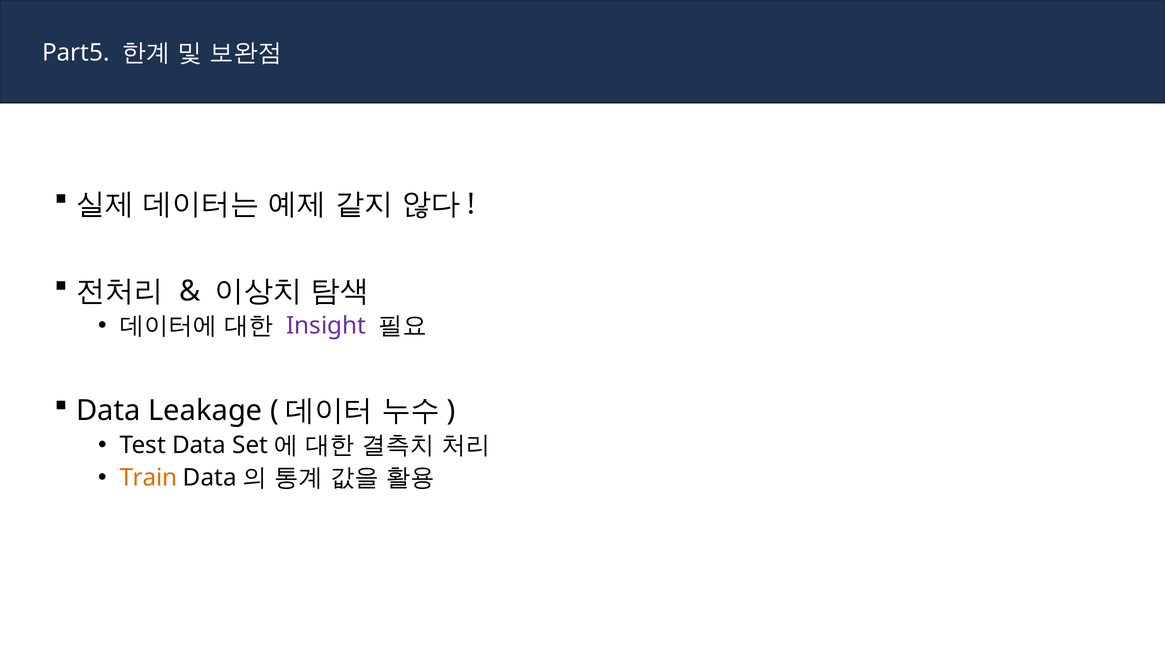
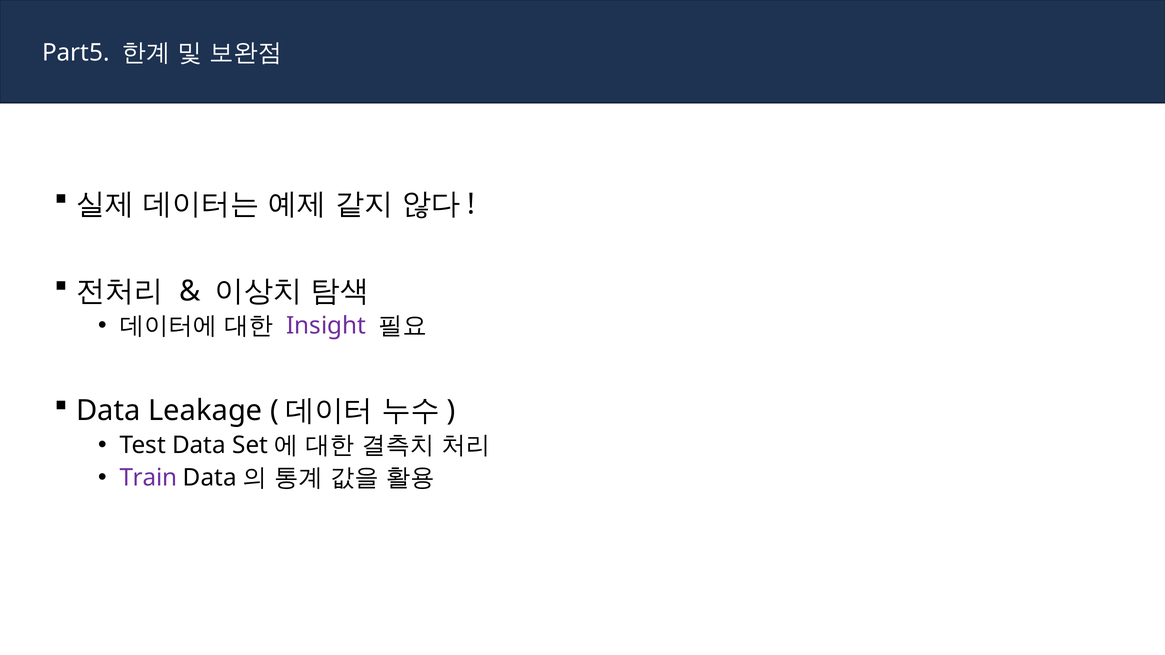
Train colour: orange -> purple (148, 478)
